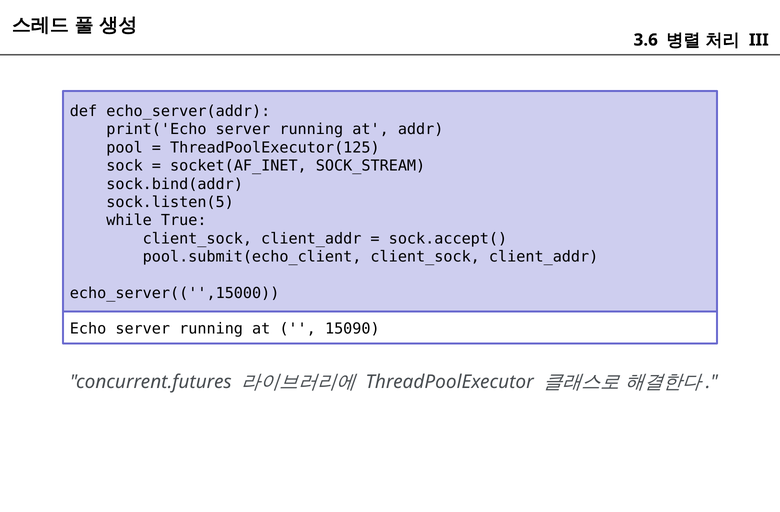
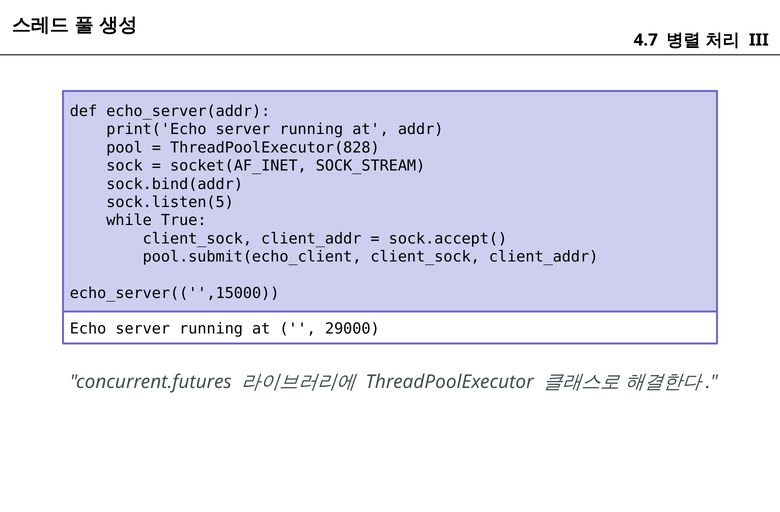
3.6: 3.6 -> 4.7 (646, 40)
ThreadPoolExecutor(125: ThreadPoolExecutor(125 -> ThreadPoolExecutor(828 (275, 148)
15090: 15090 -> 29000 (352, 329)
